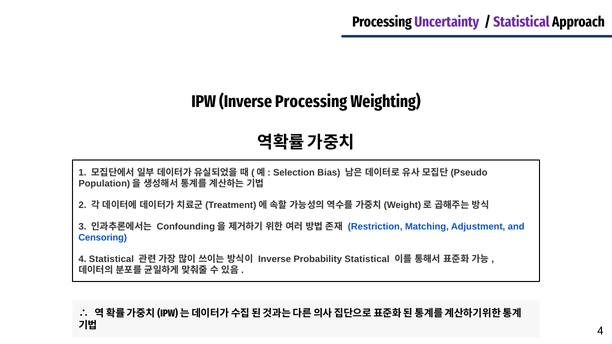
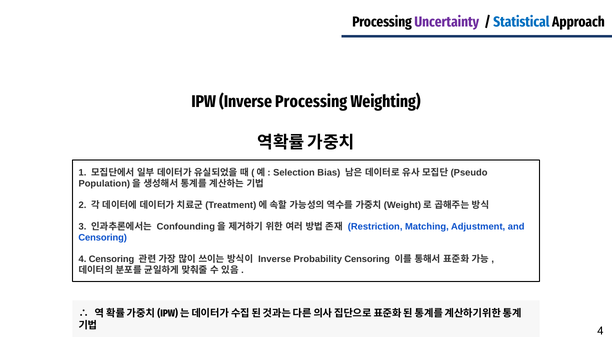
Statistical colour: purple -> blue (521, 22)
4 Statistical: Statistical -> Censoring (112, 259)
Probability Statistical: Statistical -> Censoring (367, 259)
